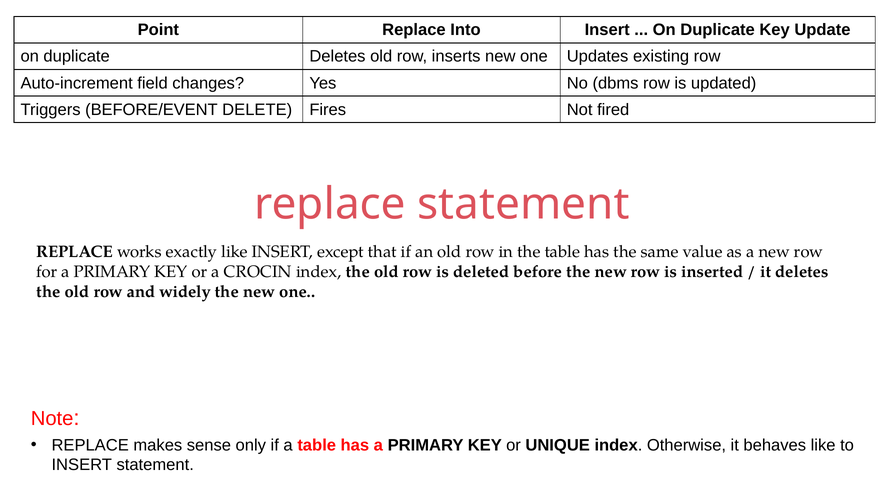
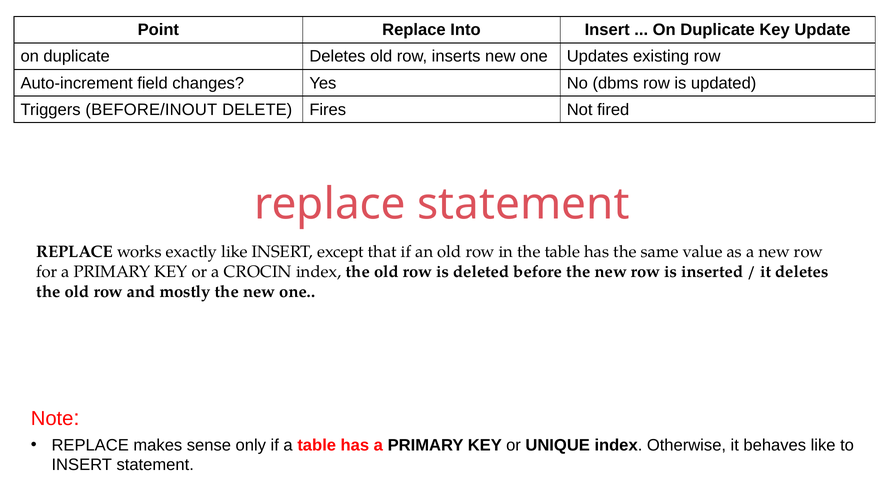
BEFORE/EVENT: BEFORE/EVENT -> BEFORE/INOUT (151, 110)
widely: widely -> mostly (185, 292)
